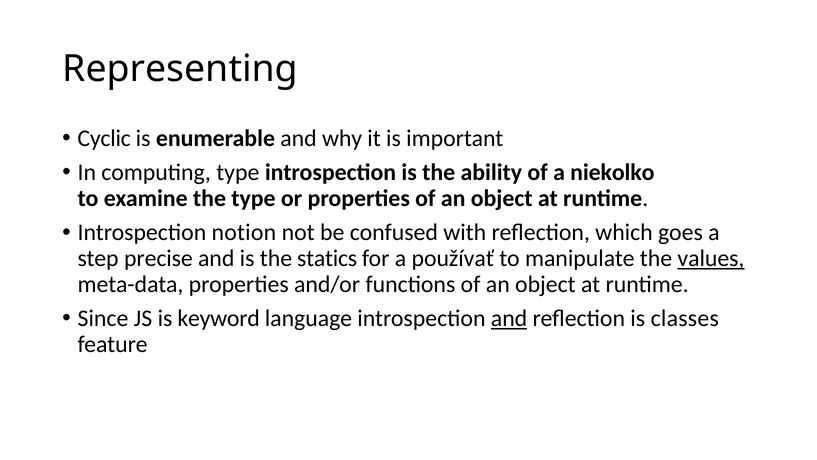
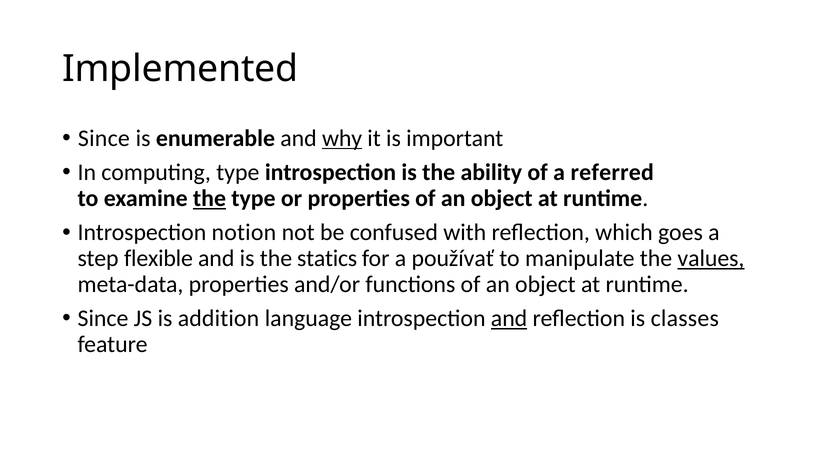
Representing: Representing -> Implemented (180, 69)
Cyclic: Cyclic -> Since (104, 138)
why underline: none -> present (342, 138)
niekolko: niekolko -> referred (612, 172)
the underline: none -> present (209, 198)
precise: precise -> flexible (158, 258)
keyword: keyword -> addition (218, 318)
